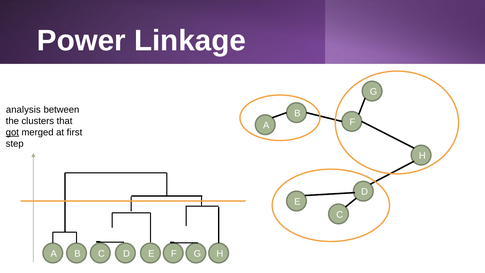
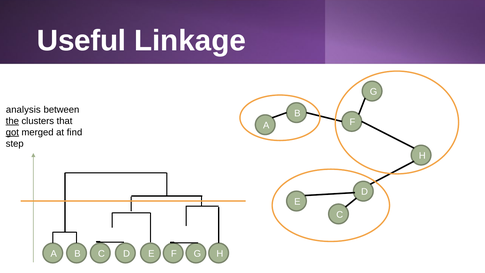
Power: Power -> Useful (82, 41)
the underline: none -> present (12, 121)
first: first -> find (75, 132)
